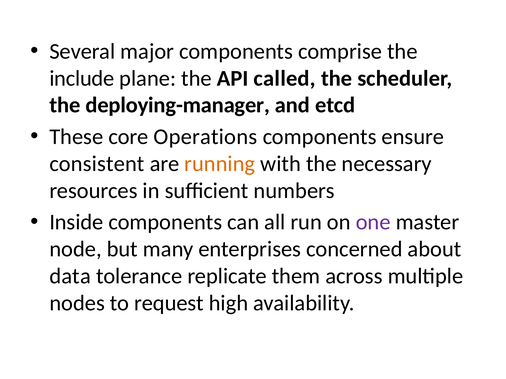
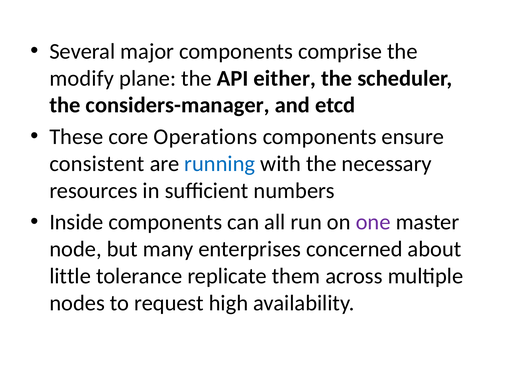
include: include -> modify (82, 78)
called: called -> either (285, 78)
deploying-manager: deploying-manager -> considers-manager (178, 105)
running colour: orange -> blue (220, 164)
data: data -> little (70, 276)
